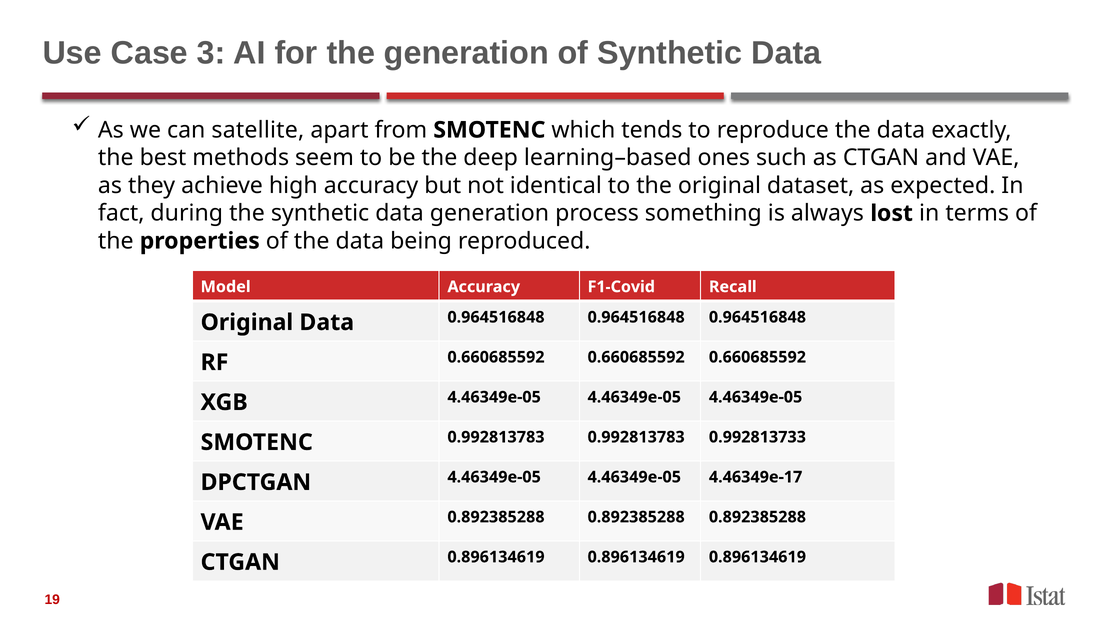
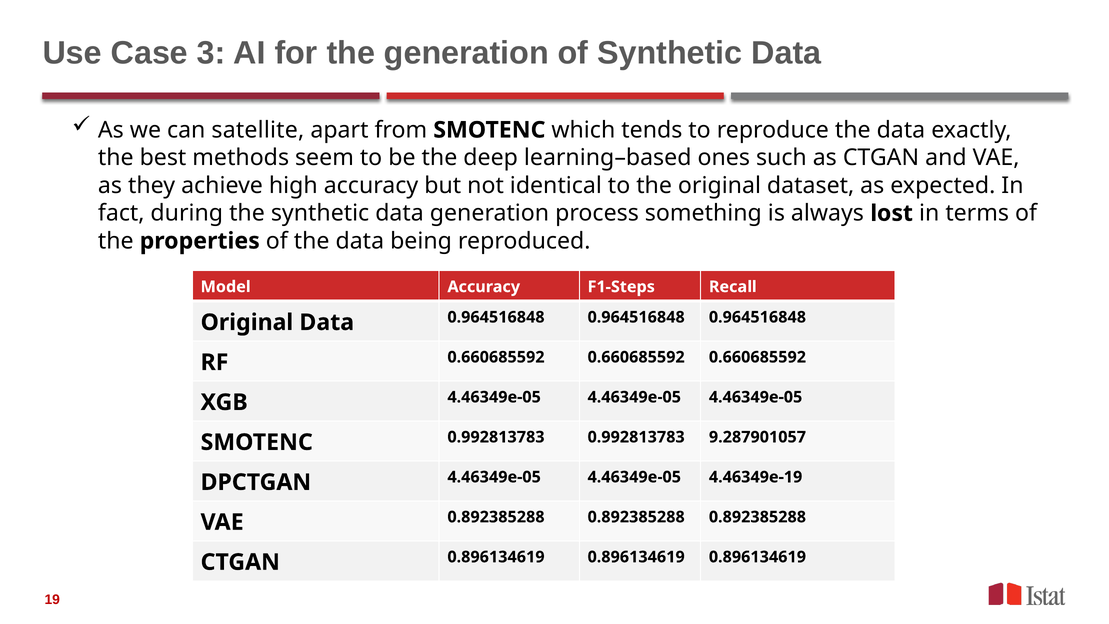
F1-Covid: F1-Covid -> F1-Steps (621, 287)
0.992813733: 0.992813733 -> 9.287901057 (757, 437)
4.46349e-17: 4.46349e-17 -> 4.46349e-19 (756, 477)
